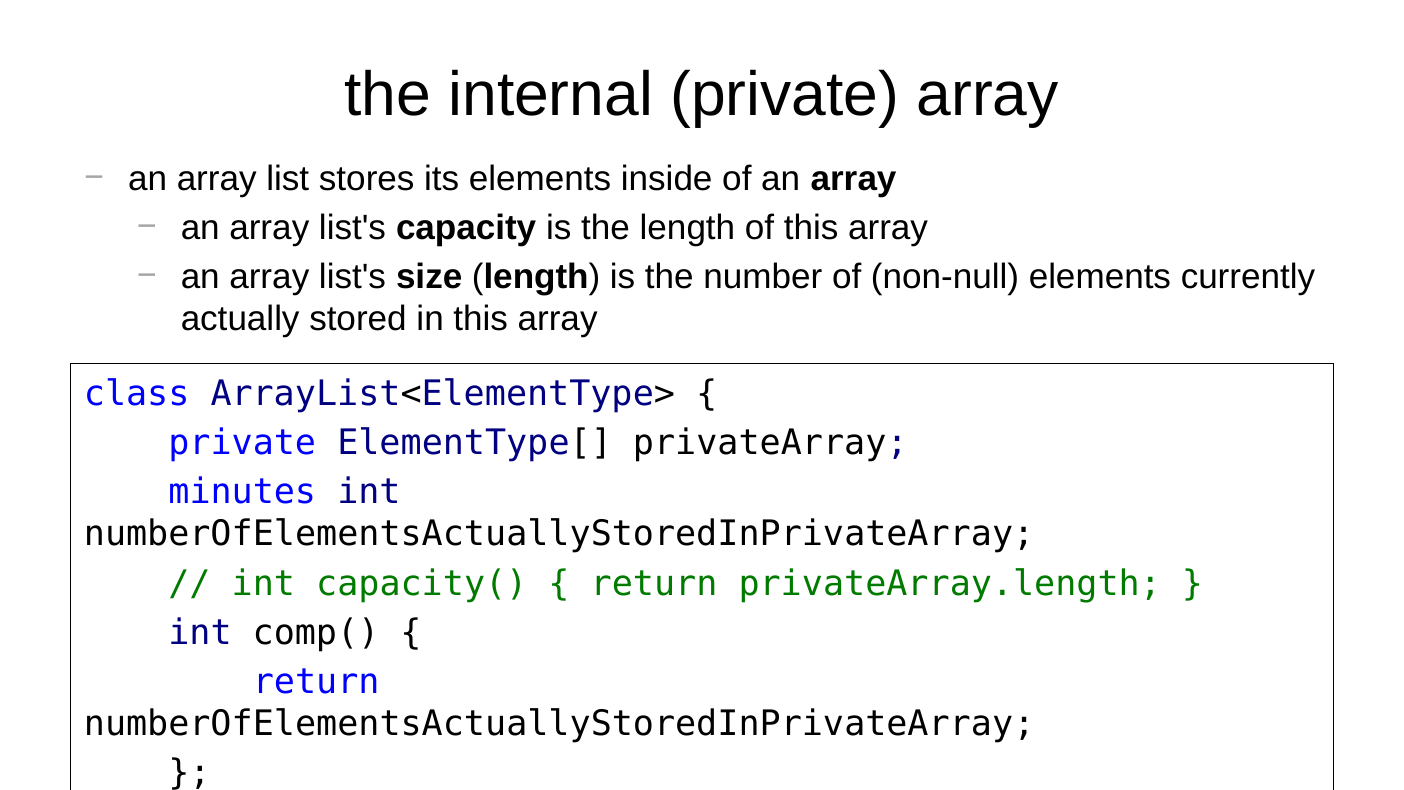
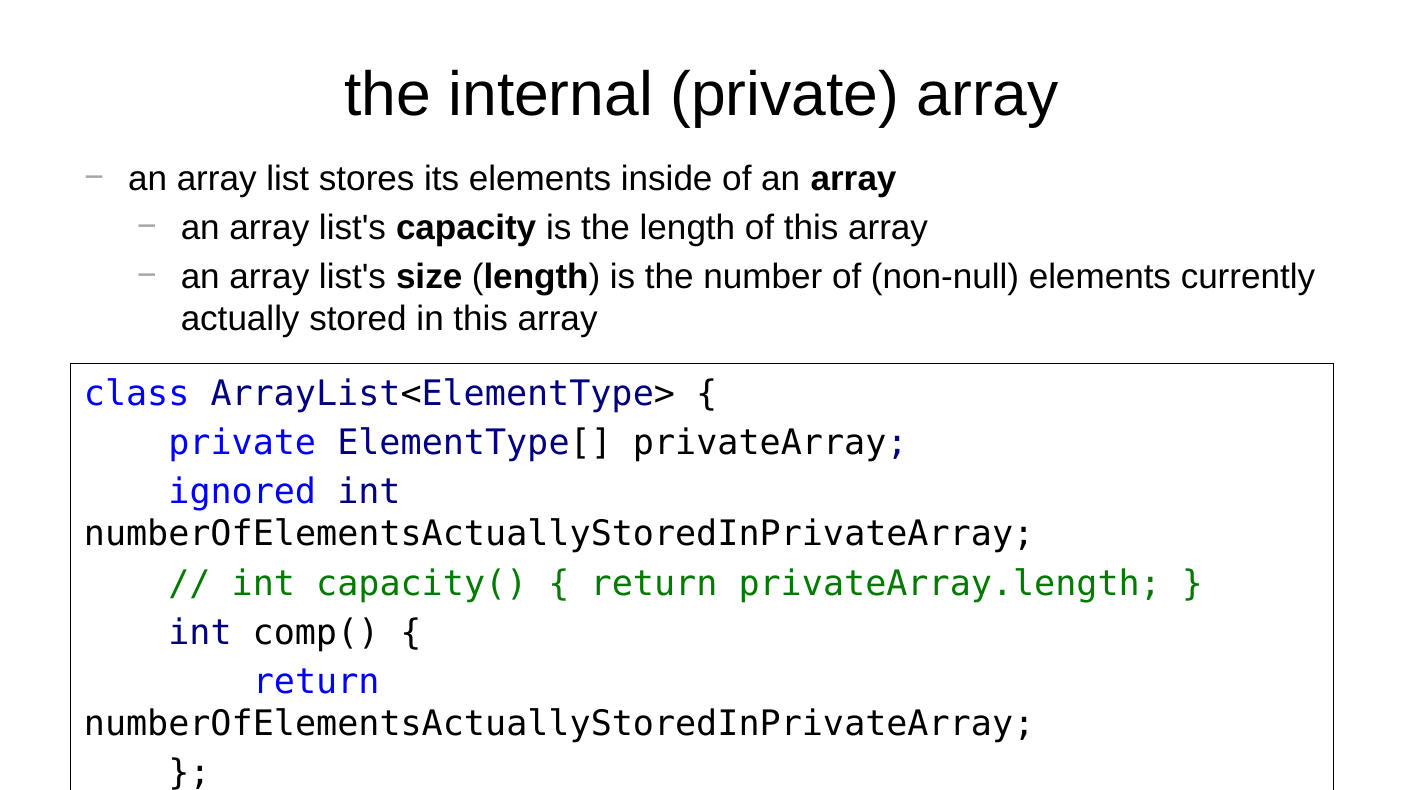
minutes: minutes -> ignored (242, 492)
